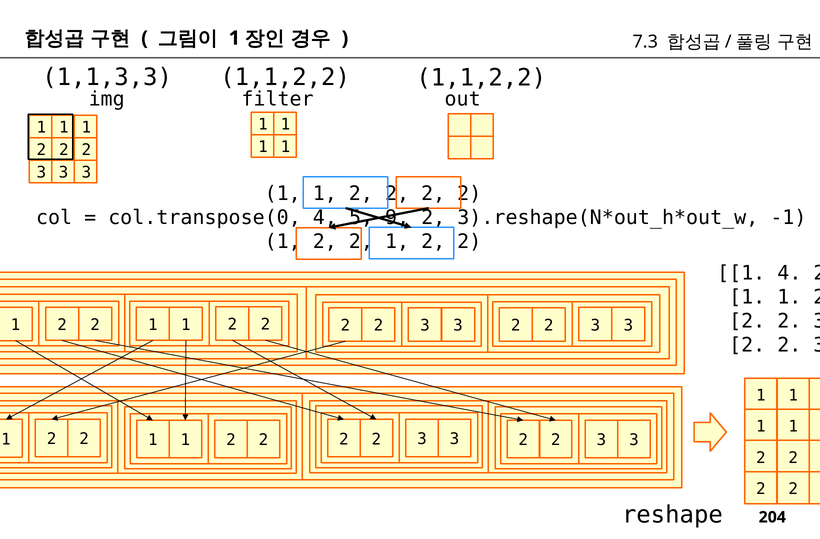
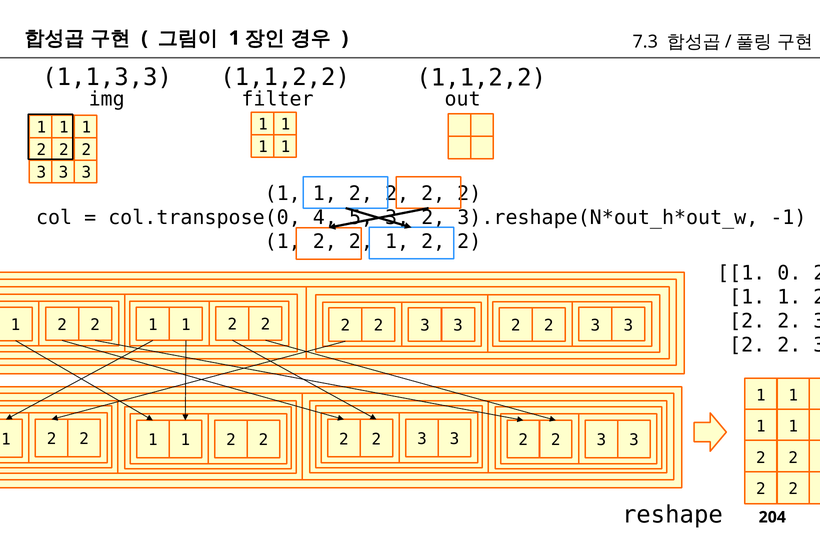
5 9: 9 -> 3 (397, 217)
1 4: 4 -> 0 (789, 273)
